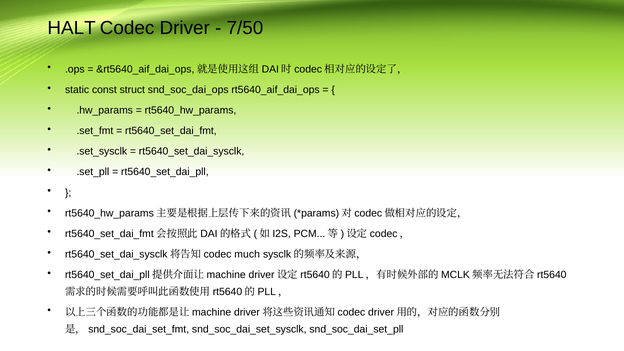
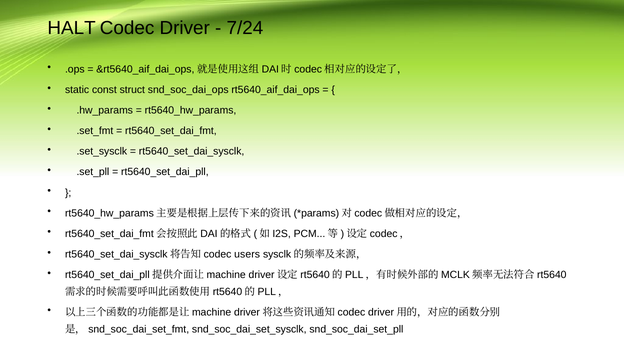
7/50: 7/50 -> 7/24 (245, 28)
much: much -> users (247, 254)
